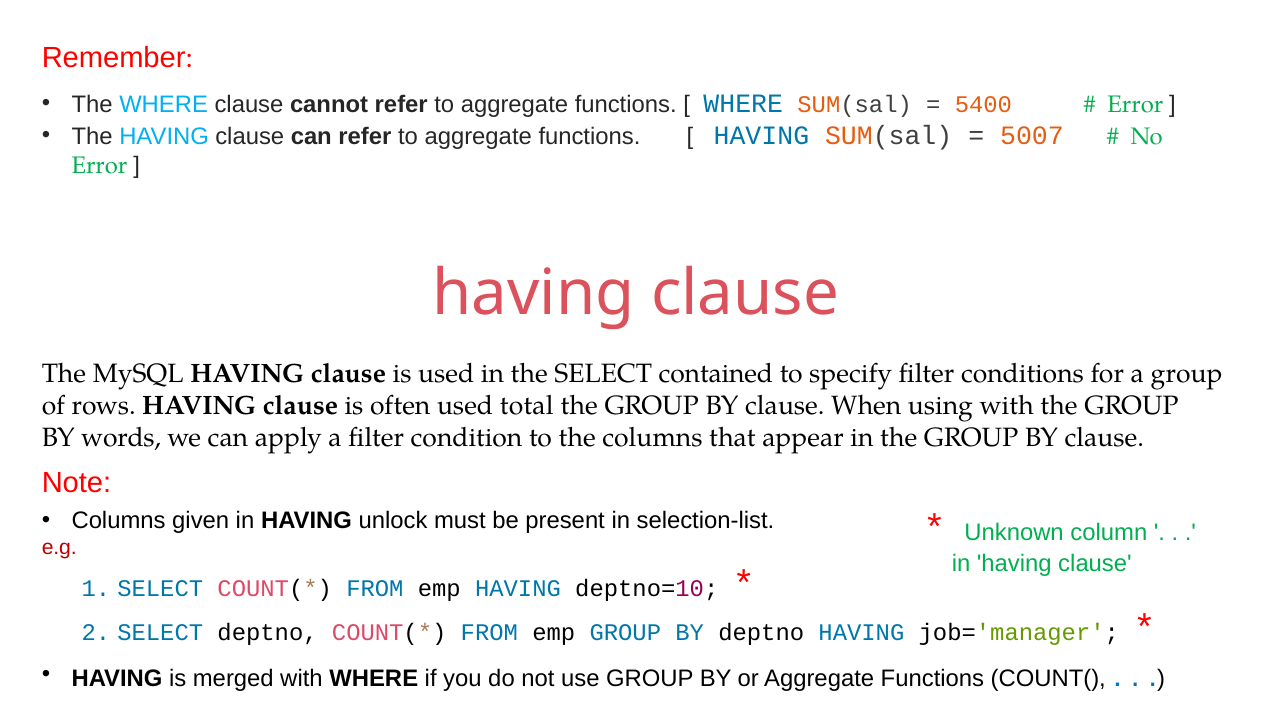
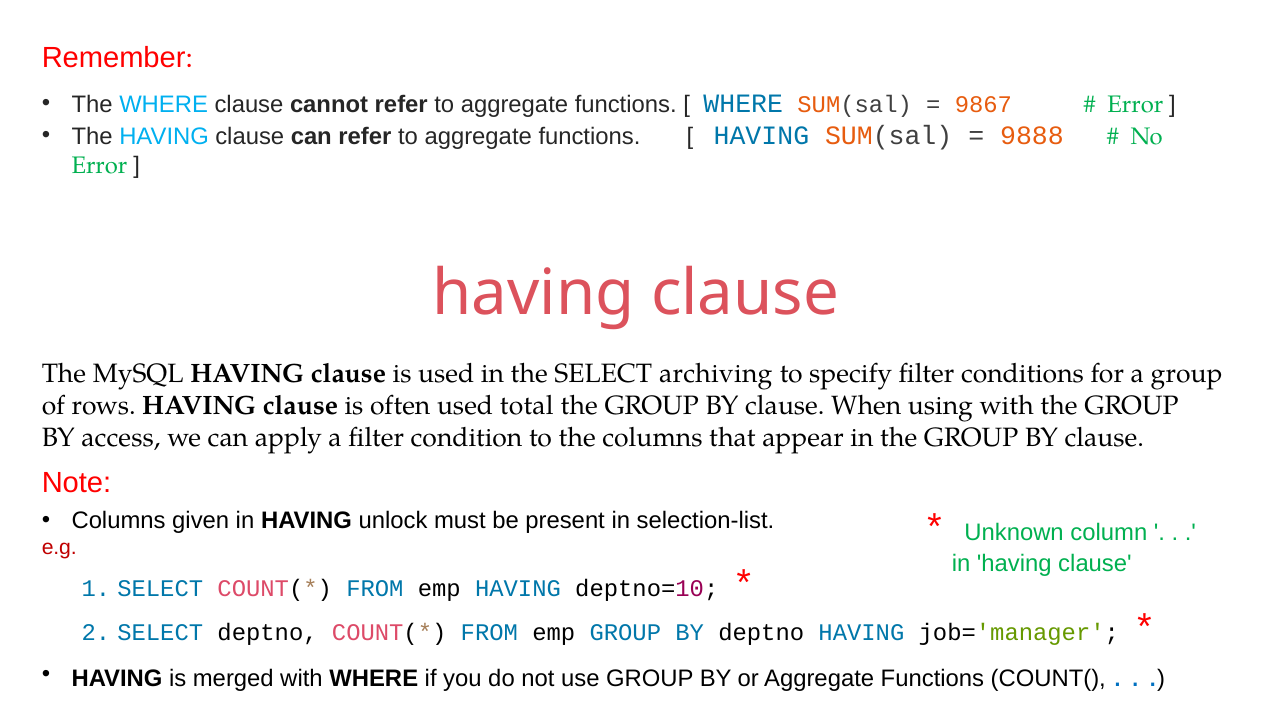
5400: 5400 -> 9867 (983, 105)
5007: 5007 -> 9888 (1032, 136)
contained: contained -> archiving (716, 374)
words: words -> access (121, 438)
